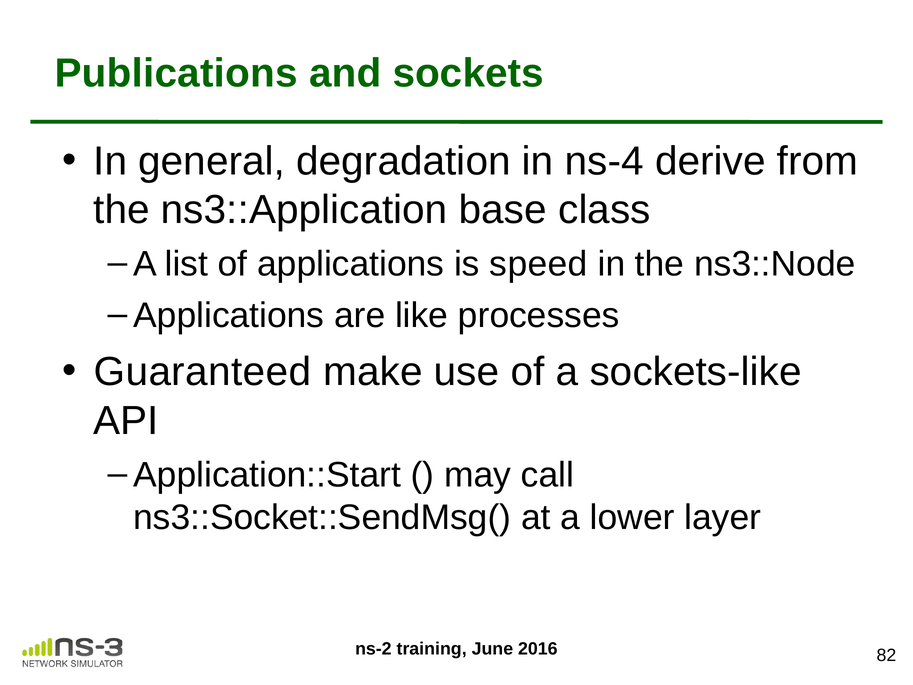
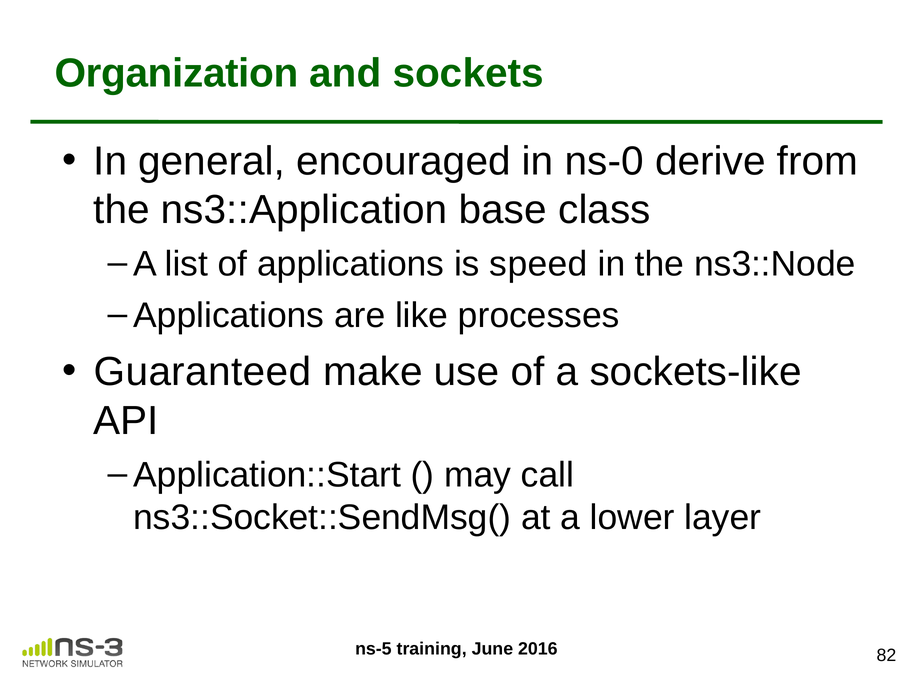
Publications: Publications -> Organization (177, 73)
degradation: degradation -> encouraged (403, 161)
ns-4: ns-4 -> ns-0 (604, 161)
ns-2: ns-2 -> ns-5 (373, 649)
